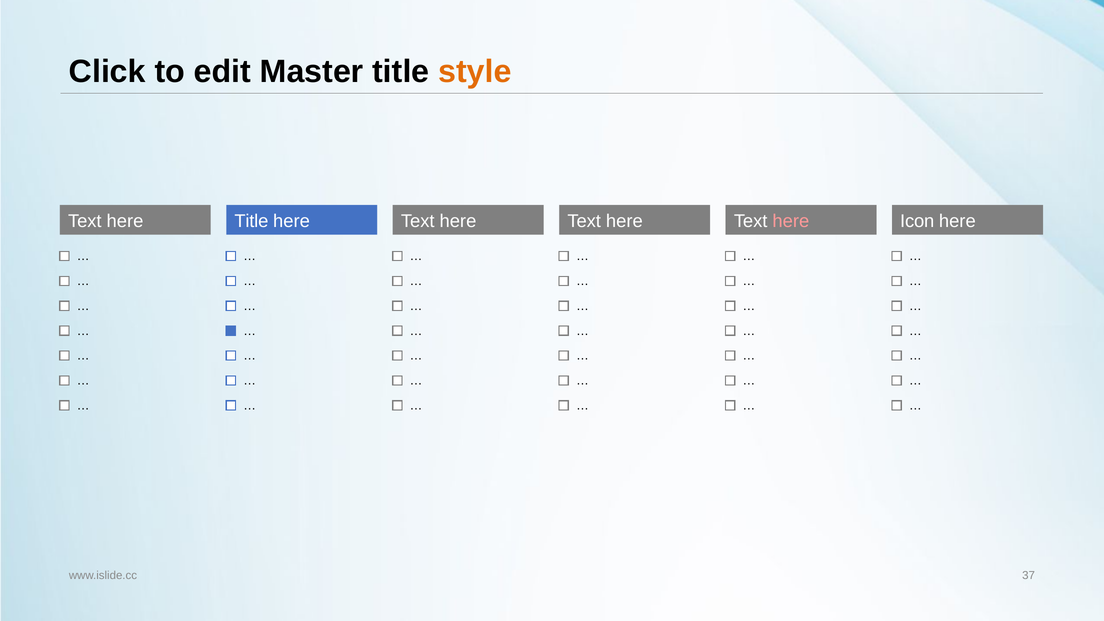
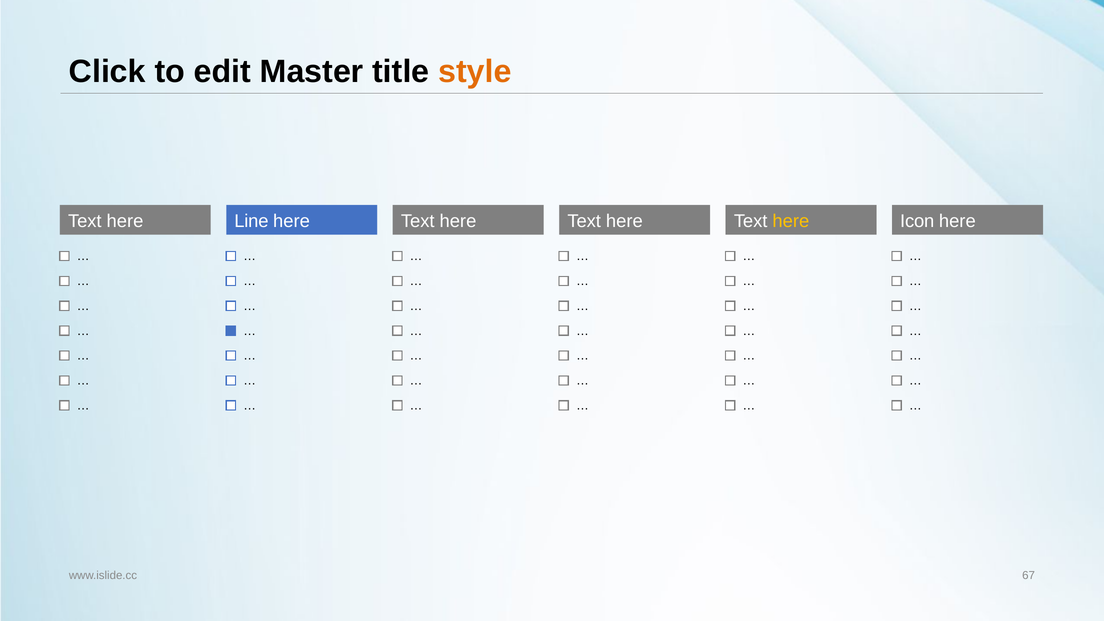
Title: Title -> Line (251, 221)
here colour: pink -> yellow (791, 221)
37: 37 -> 67 (1029, 575)
